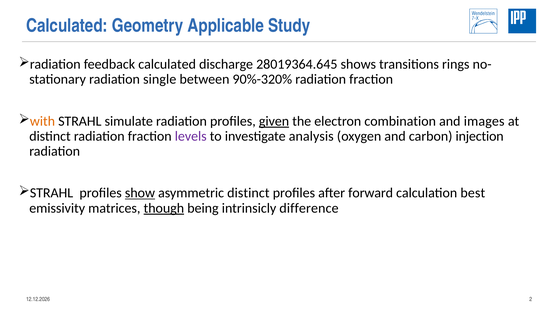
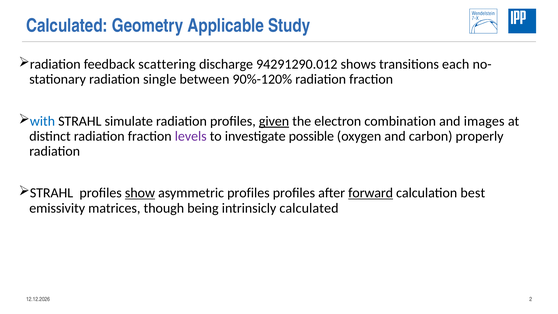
feedback calculated: calculated -> scattering (167, 64)
28019364.645: 28019364.645 -> 94291290.012 (297, 64)
rings: rings -> each (456, 64)
90%-320%: 90%-320% -> 90%-120% (262, 79)
with colour: orange -> blue (42, 121)
analysis: analysis -> possible (311, 136)
injection: injection -> properly (480, 136)
asymmetric distinct: distinct -> profiles (248, 193)
forward underline: none -> present (371, 193)
though underline: present -> none (164, 208)
intrinsicly difference: difference -> calculated (309, 208)
